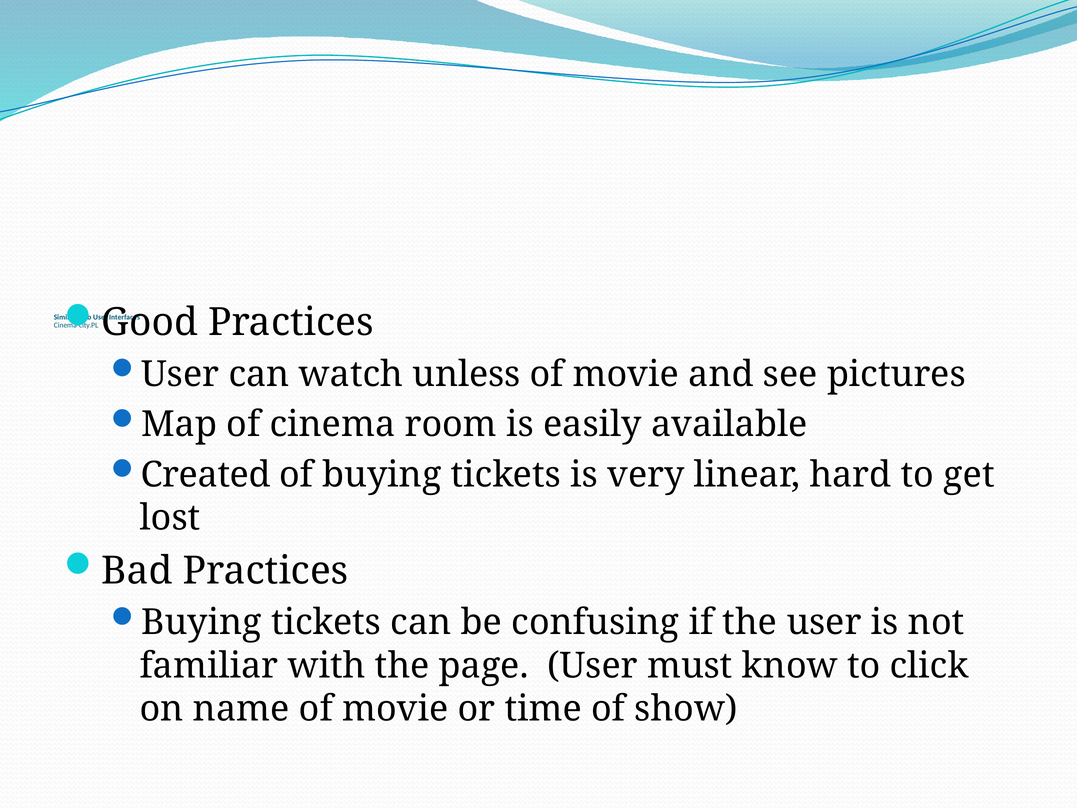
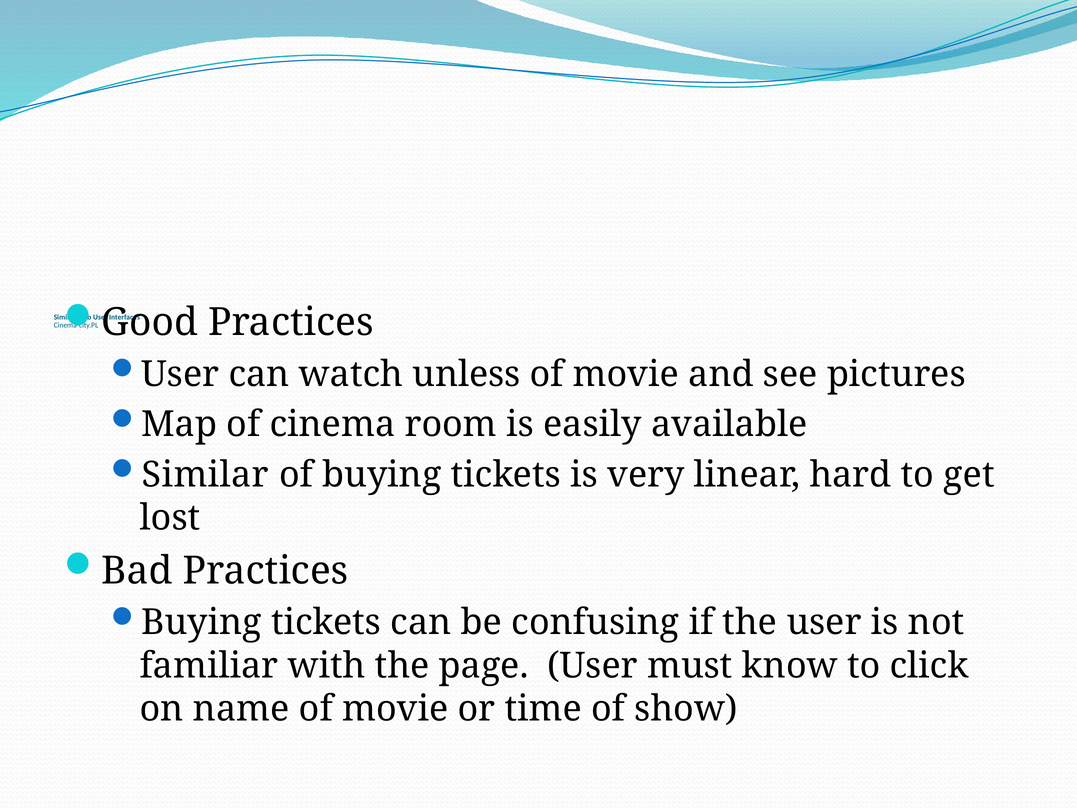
Created: Created -> Similar (205, 475)
